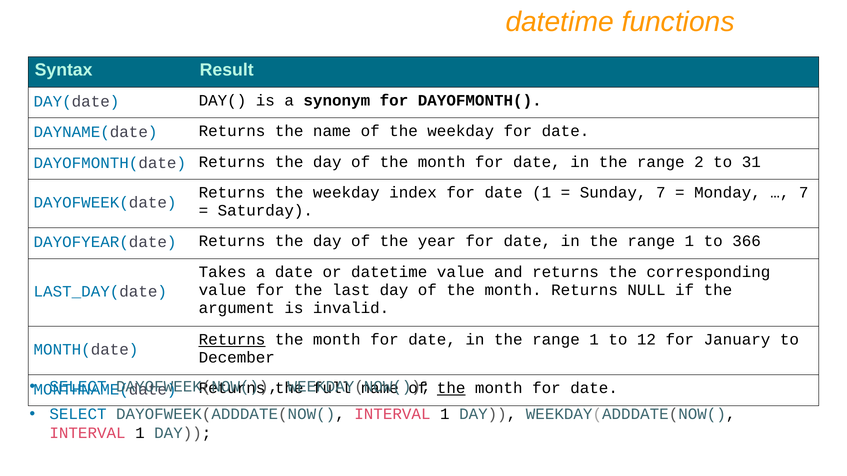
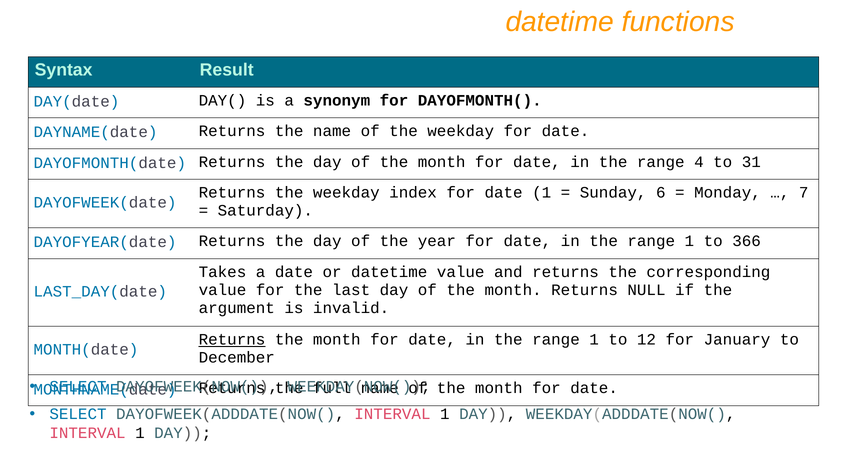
2: 2 -> 4 (699, 162)
Sunday 7: 7 -> 6 (661, 193)
the underline: present -> none (451, 389)
